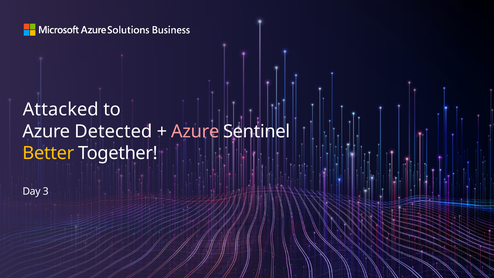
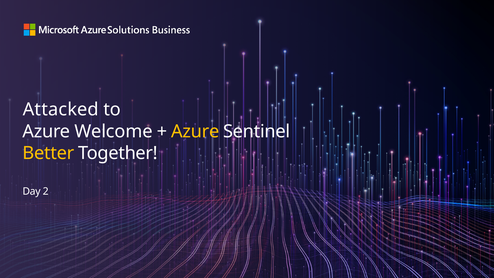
Detected: Detected -> Welcome (114, 131)
Azure colour: pink -> yellow (195, 131)
3: 3 -> 2 (46, 191)
